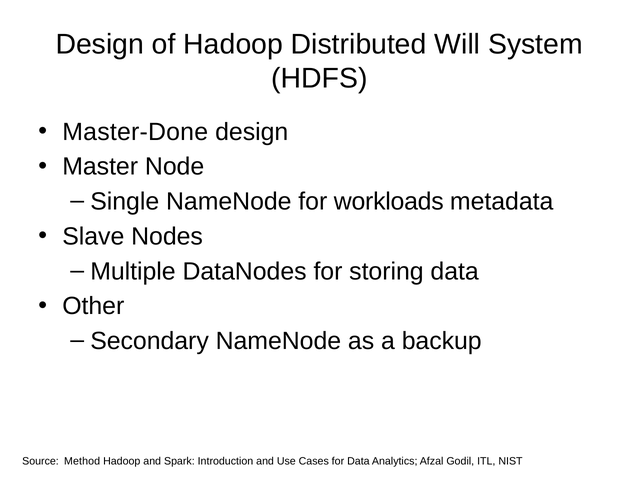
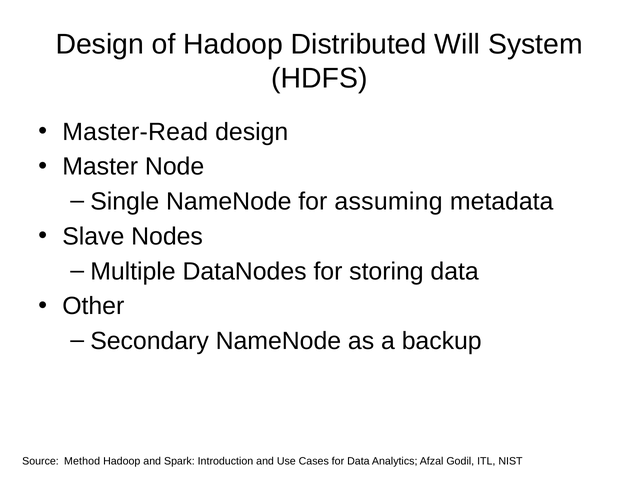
Master-Done: Master-Done -> Master-Read (135, 132)
workloads: workloads -> assuming (389, 201)
